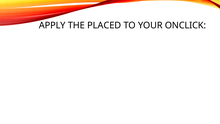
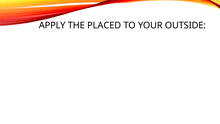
ONCLICK: ONCLICK -> OUTSIDE (185, 25)
